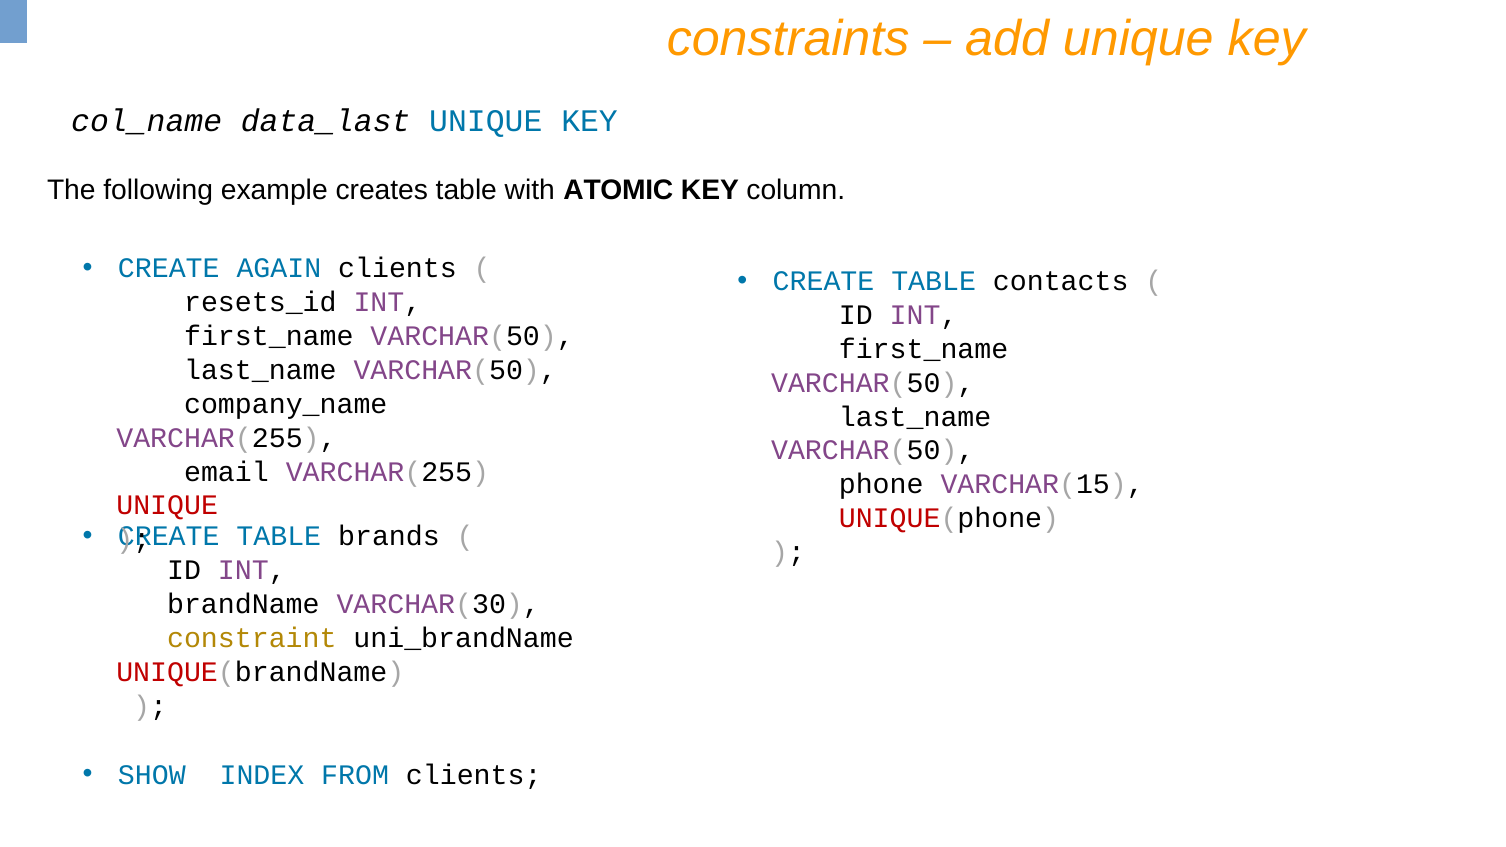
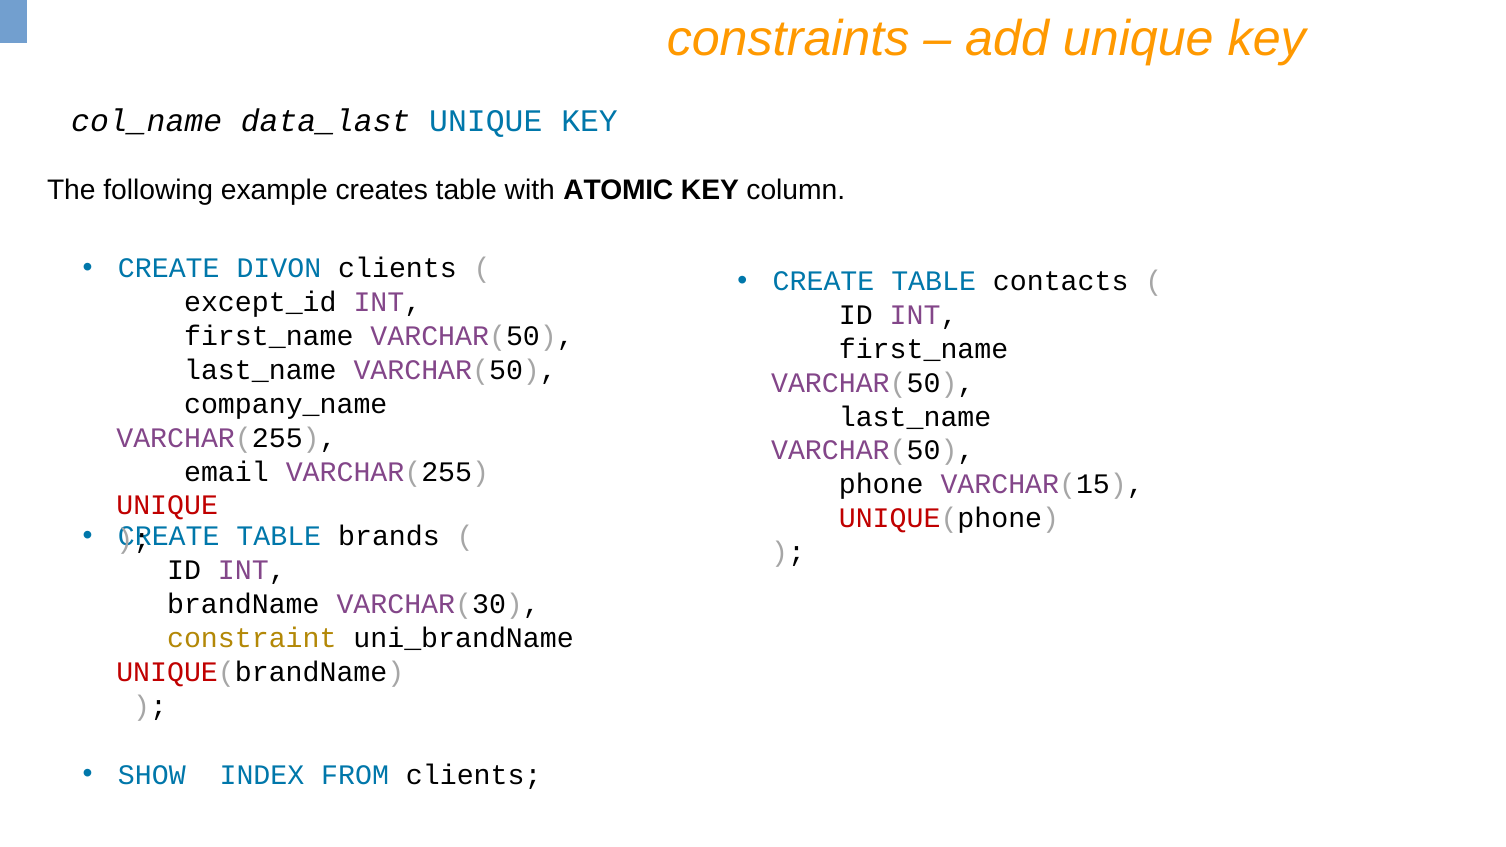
AGAIN: AGAIN -> DIVON (279, 268)
resets_id: resets_id -> except_id (260, 302)
